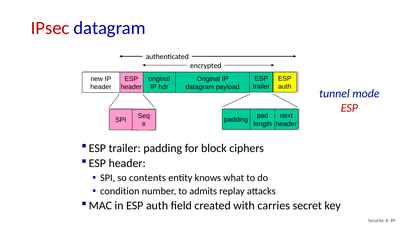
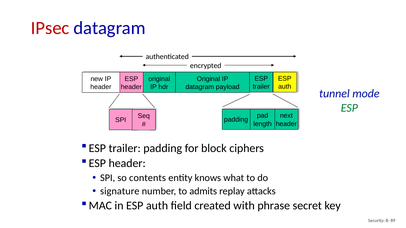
ESP colour: red -> green (349, 108)
condition: condition -> signature (120, 192)
carries: carries -> phrase (274, 206)
